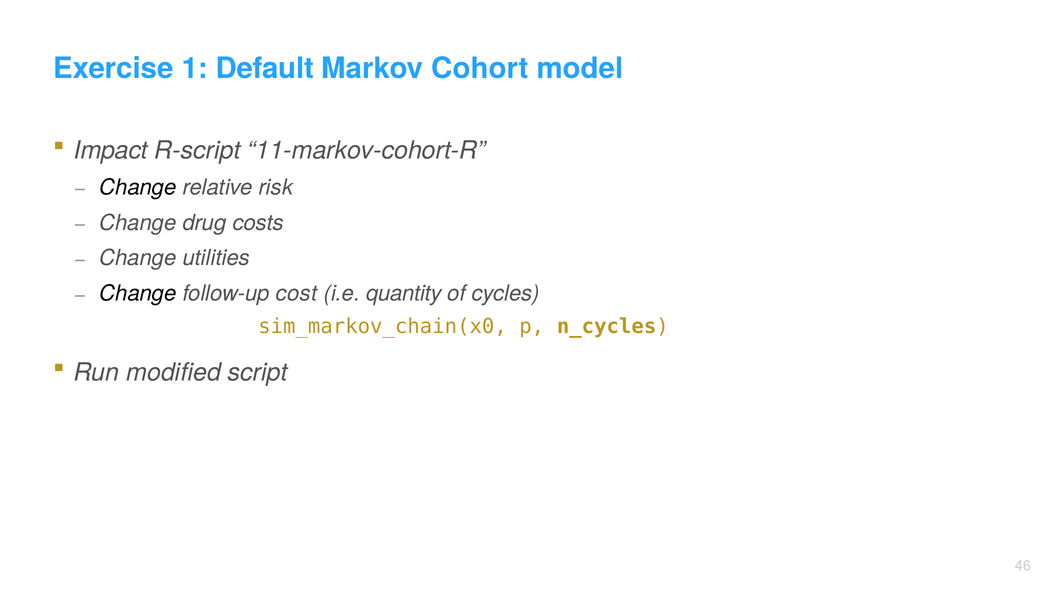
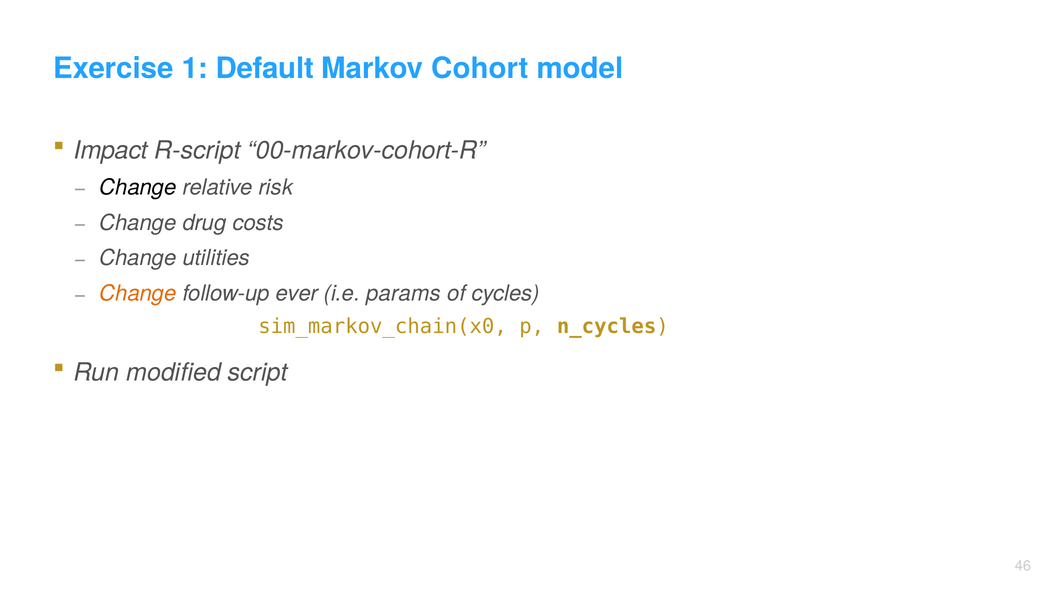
11-markov-cohort-R: 11-markov-cohort-R -> 00-markov-cohort-R (367, 150)
Change colour: black -> orange (138, 293)
cost: cost -> ever (297, 293)
quantity: quantity -> params (404, 293)
